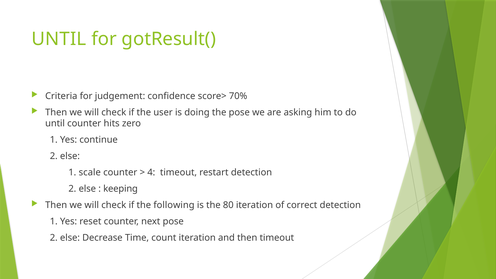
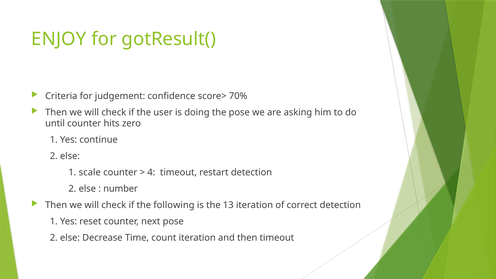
UNTIL: UNTIL -> ENJOY (59, 39)
keeping: keeping -> number (121, 189)
80: 80 -> 13 (228, 205)
